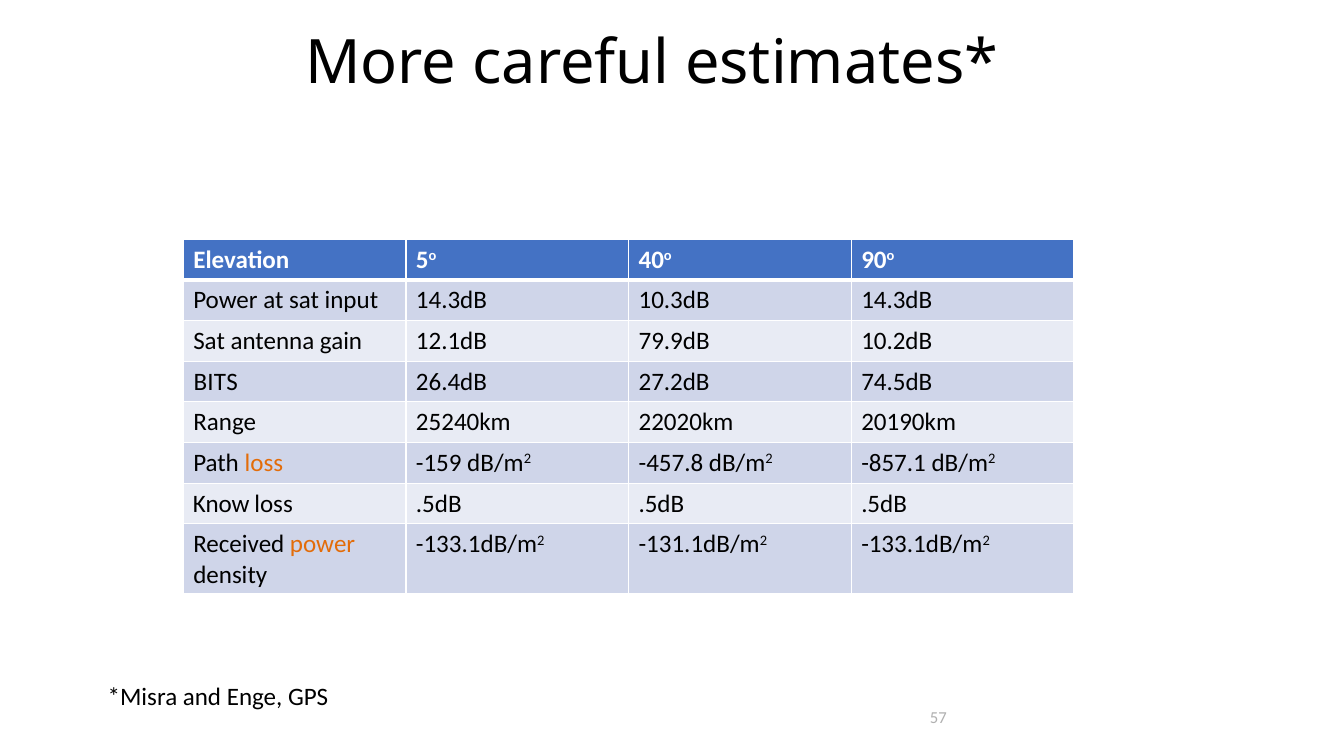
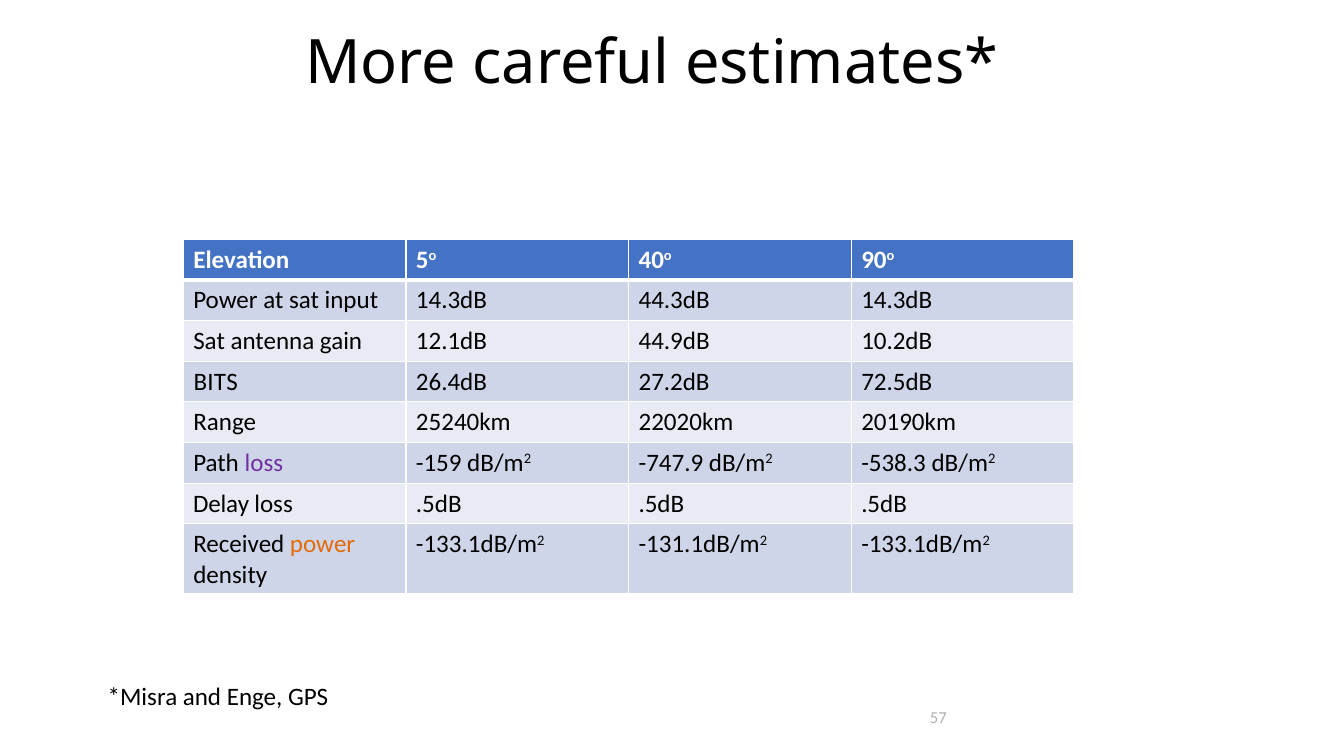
10.3dB: 10.3dB -> 44.3dB (674, 300)
79.9dB: 79.9dB -> 44.9dB (674, 341)
74.5dB: 74.5dB -> 72.5dB (897, 382)
loss colour: orange -> purple (264, 463)
-457.8: -457.8 -> -747.9 (671, 463)
-857.1: -857.1 -> -538.3 (894, 463)
Know: Know -> Delay (221, 503)
